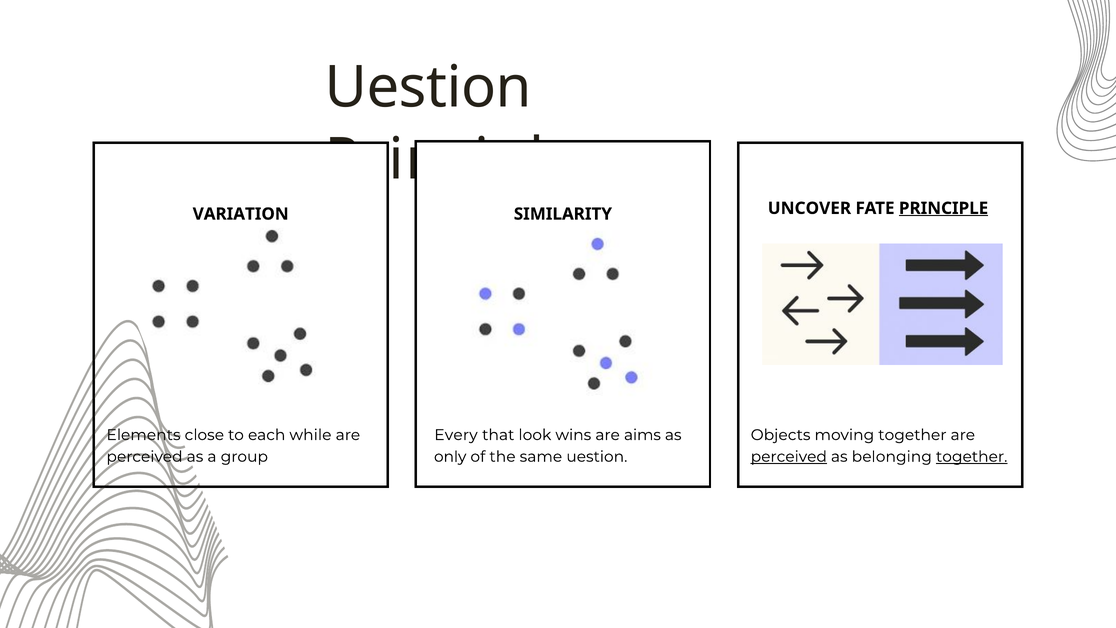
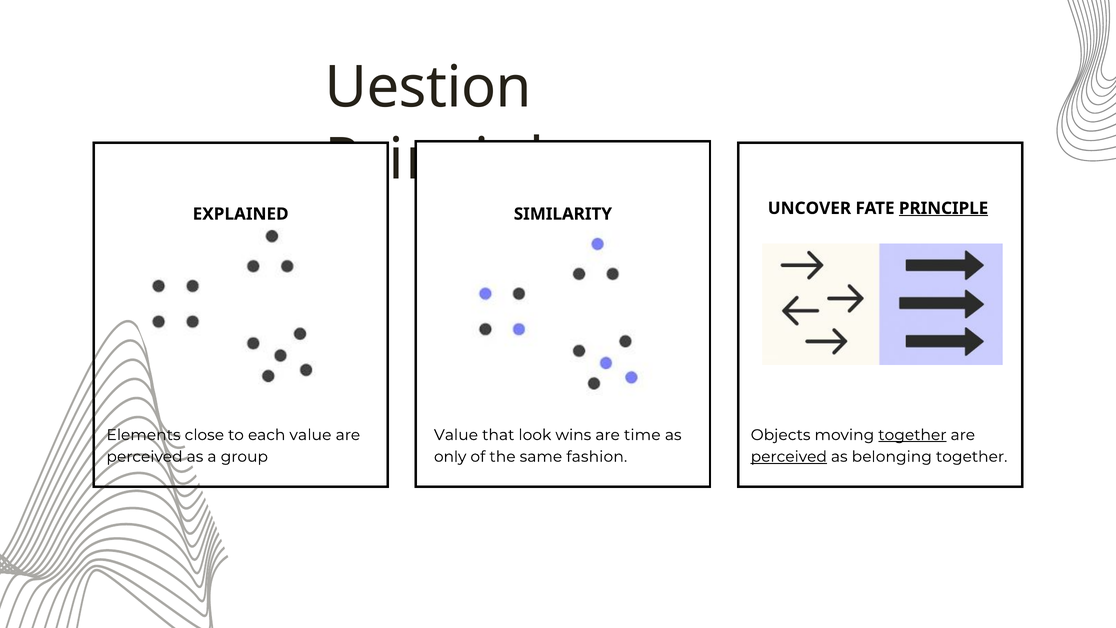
VARIATION: VARIATION -> EXPLAINED (241, 214)
while: while -> value (310, 435)
Every: Every -> Value (456, 435)
aims: aims -> time (642, 435)
together underline: none -> present (912, 435)
same uestion: uestion -> fashion (597, 456)
together underline: present -> none (972, 456)
